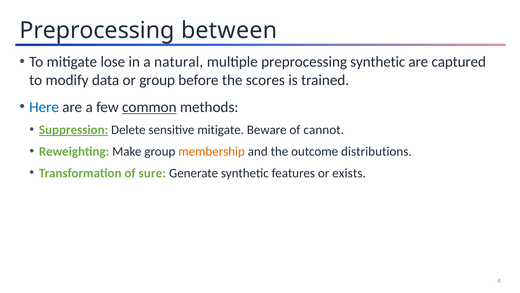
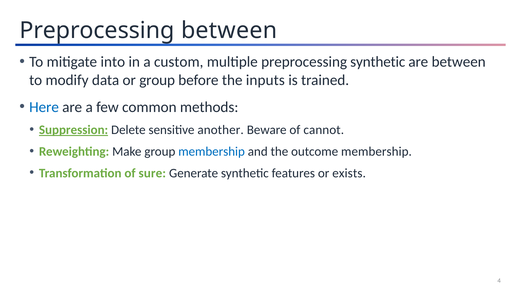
lose: lose -> into (113, 62)
natural: natural -> custom (179, 62)
are captured: captured -> between (459, 62)
scores: scores -> inputs (265, 80)
common underline: present -> none (149, 107)
sensitive mitigate: mitigate -> another (221, 130)
membership colour: orange -> blue (212, 151)
outcome distributions: distributions -> membership (376, 151)
